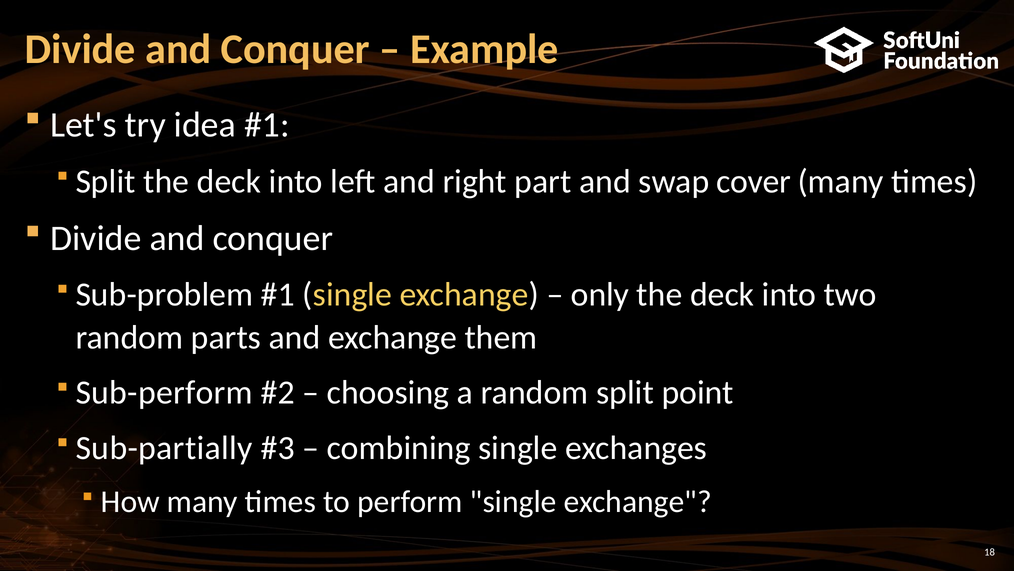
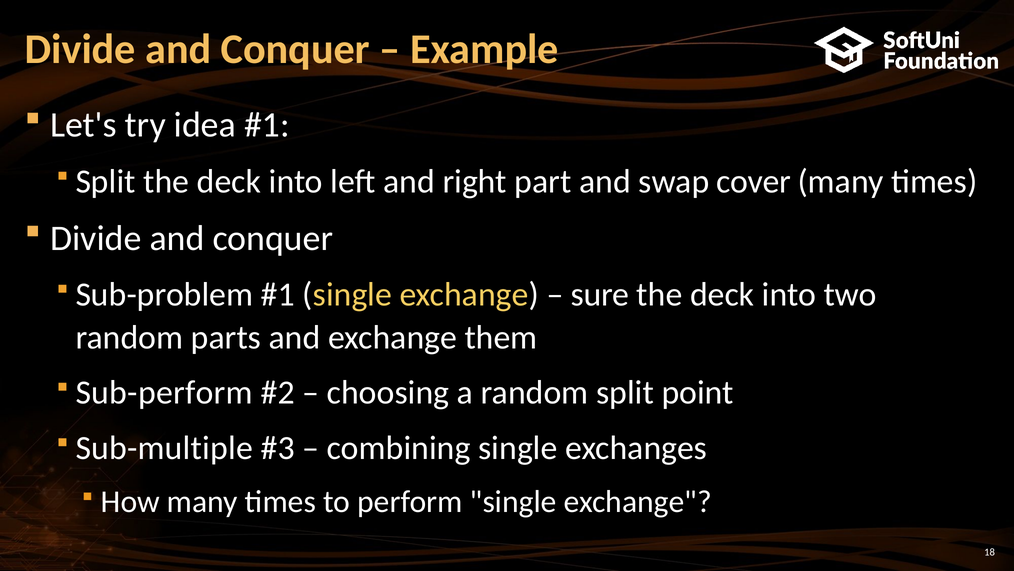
only: only -> sure (600, 295)
Sub-partially: Sub-partially -> Sub-multiple (164, 448)
